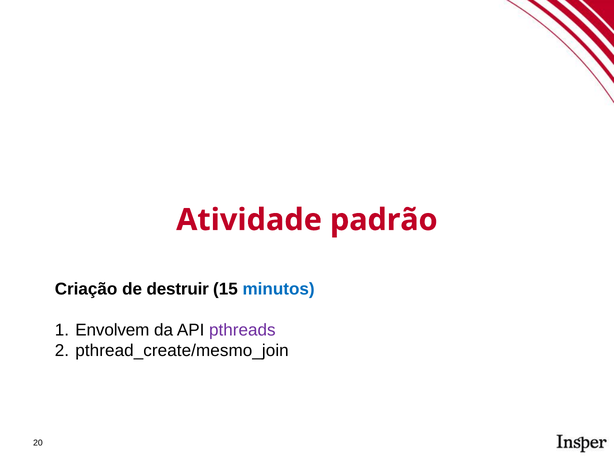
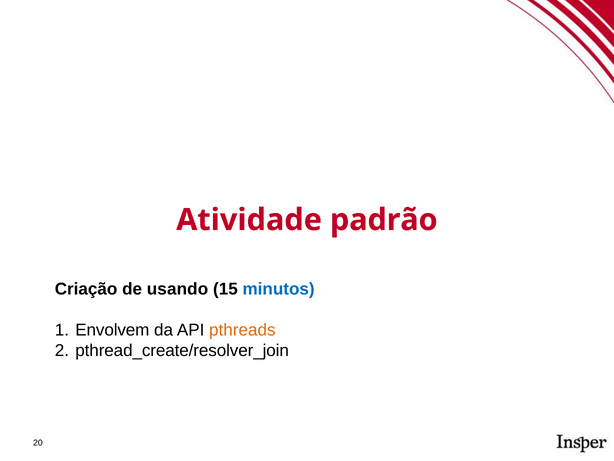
destruir: destruir -> usando (178, 289)
pthreads colour: purple -> orange (242, 330)
pthread_create/mesmo_join: pthread_create/mesmo_join -> pthread_create/resolver_join (182, 350)
